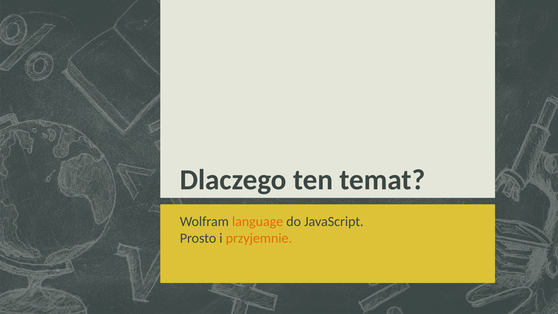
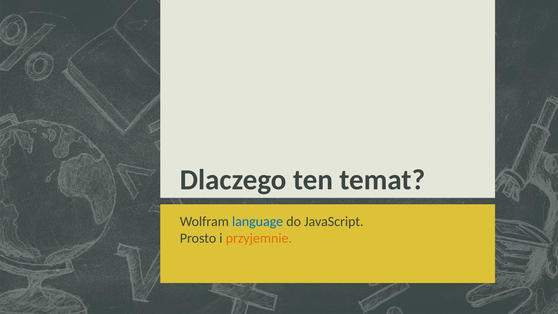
language colour: orange -> blue (258, 221)
